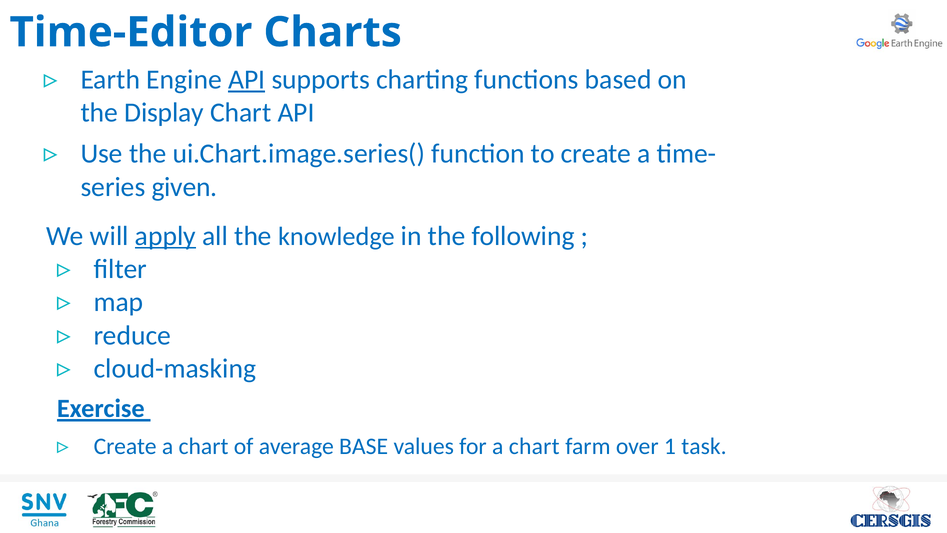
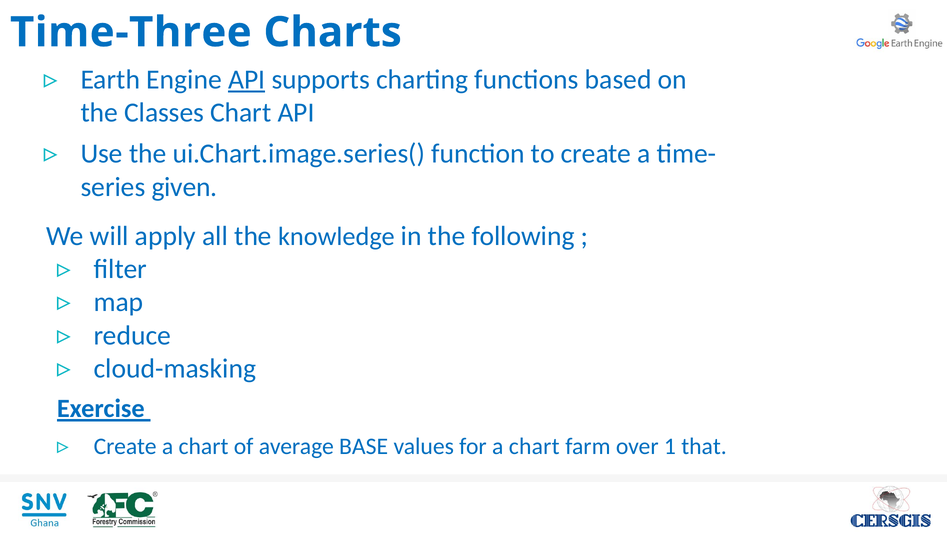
Time-Editor: Time-Editor -> Time-Three (131, 32)
Display: Display -> Classes (164, 113)
apply underline: present -> none (165, 236)
task: task -> that (704, 446)
